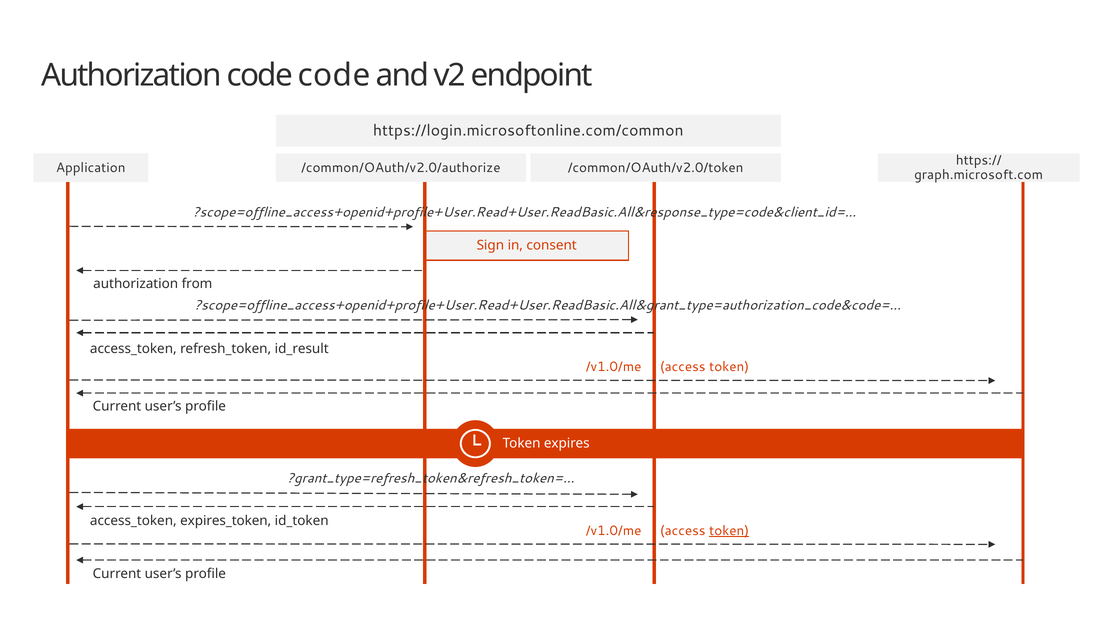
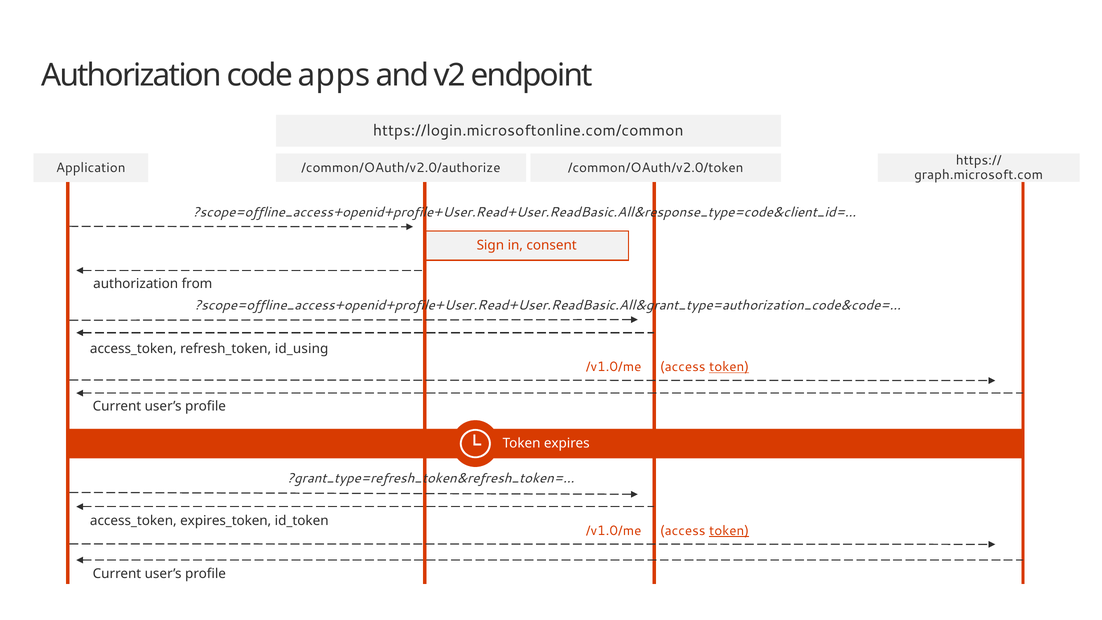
code code: code -> apps (334, 75)
id_result: id_result -> id_using (302, 349)
token underline: none -> present (729, 367)
